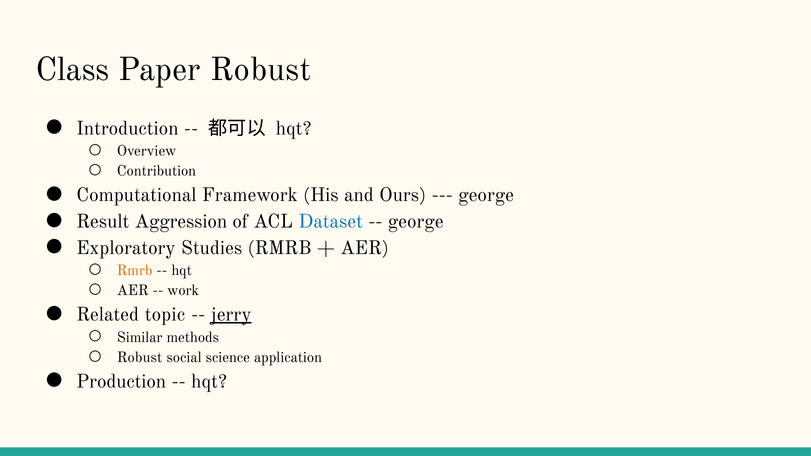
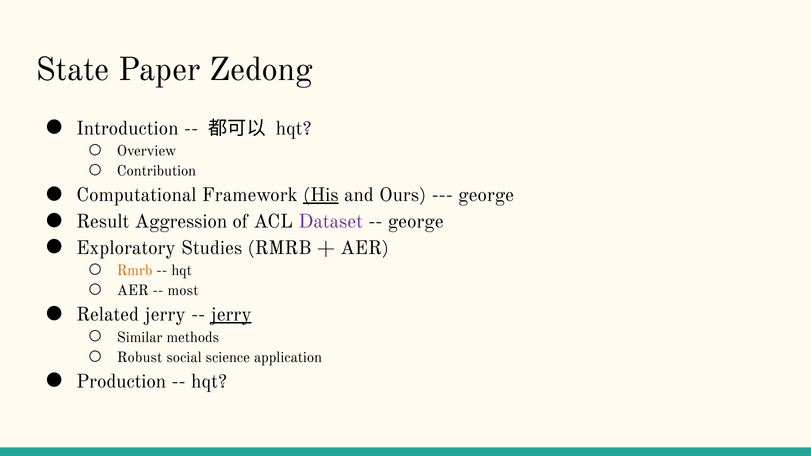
Class: Class -> State (73, 69)
Paper Robust: Robust -> Zedong (261, 69)
His underline: none -> present (321, 195)
Dataset colour: blue -> purple (331, 221)
work: work -> most (183, 291)
Related topic: topic -> jerry (165, 315)
